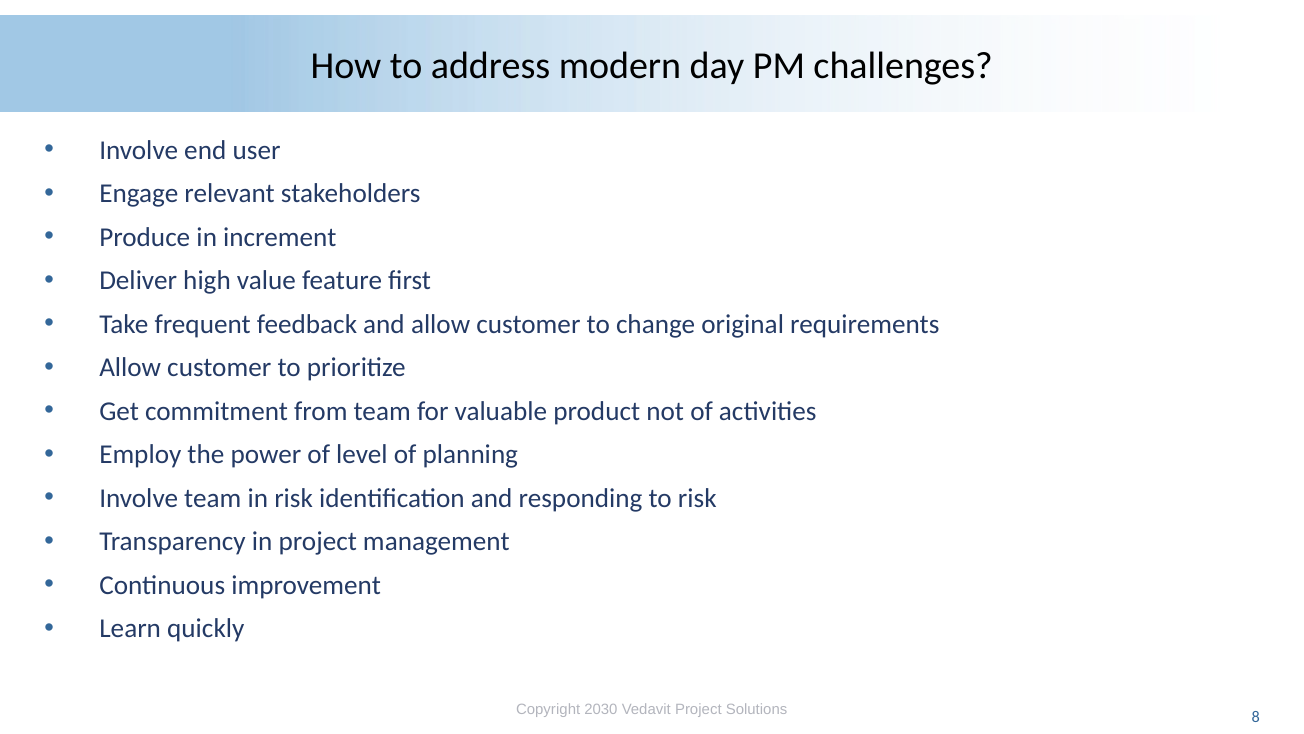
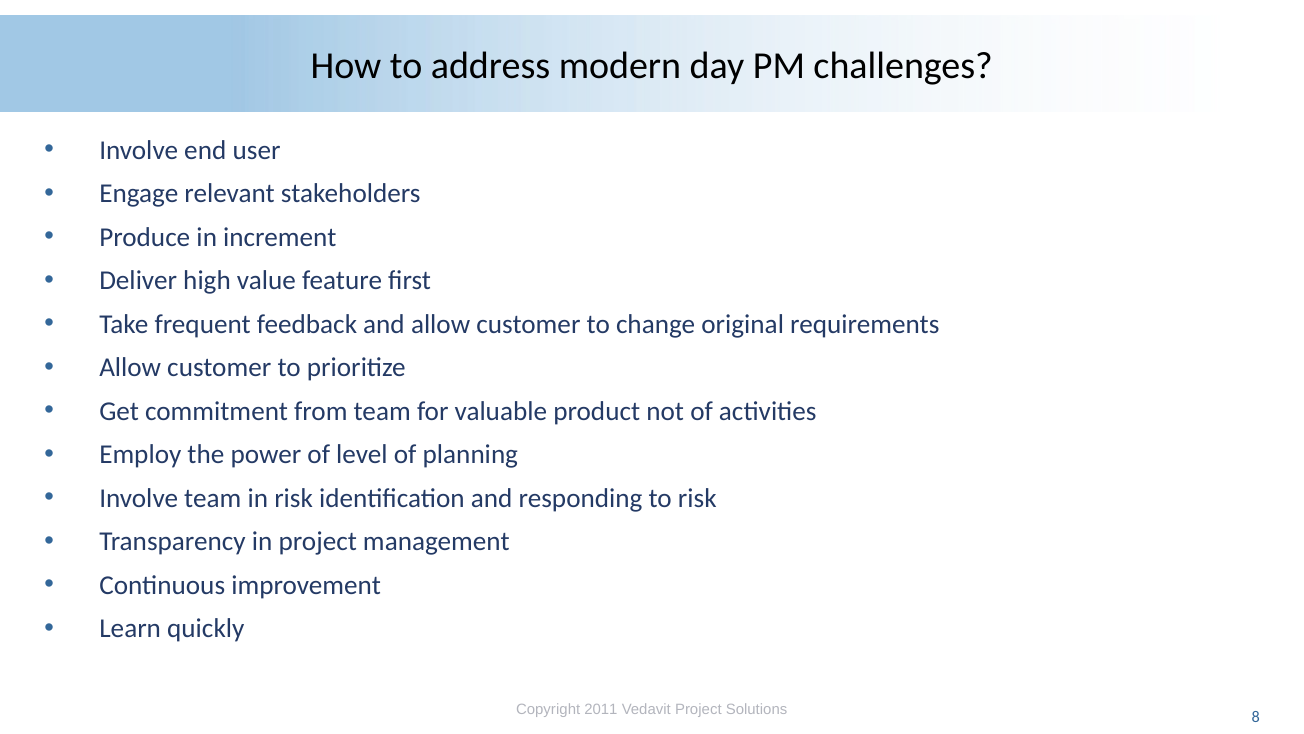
2030: 2030 -> 2011 (601, 709)
